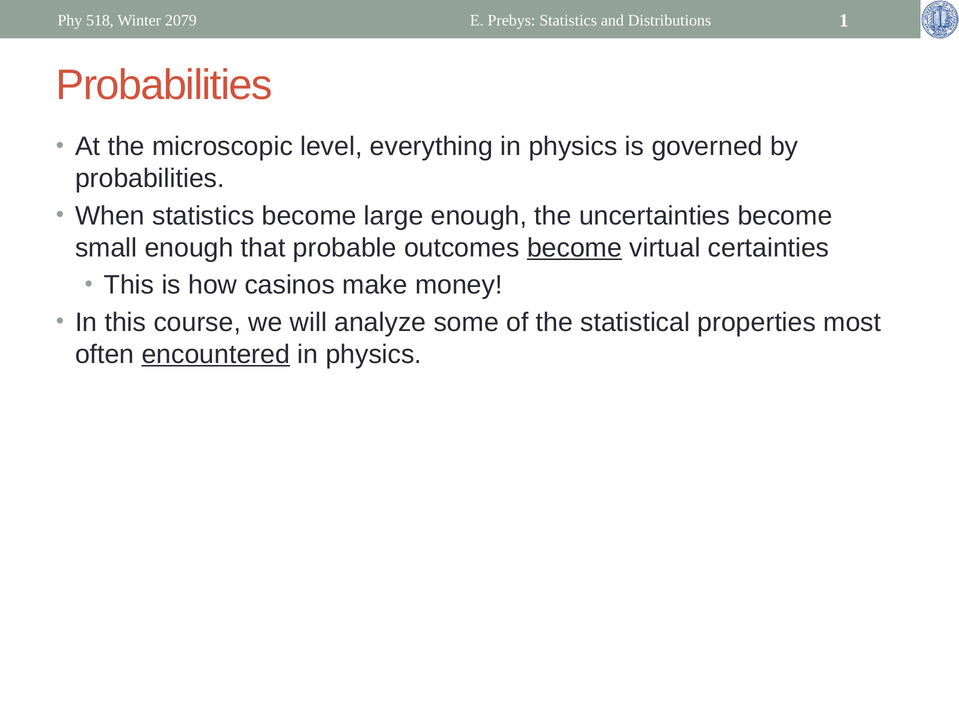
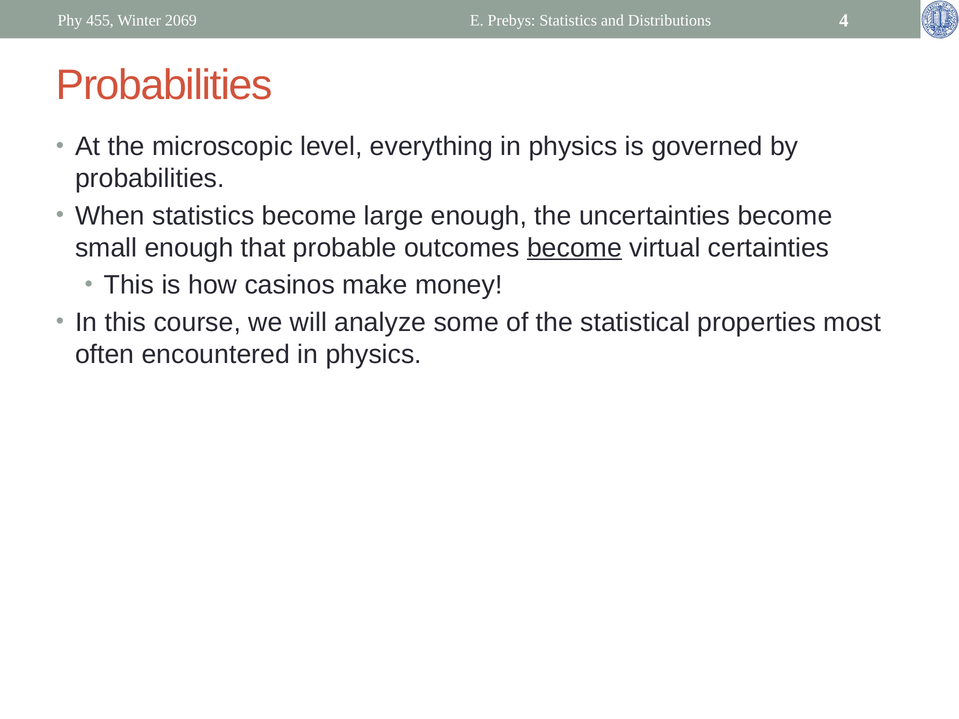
518: 518 -> 455 (100, 20)
2079: 2079 -> 2069 (181, 20)
1: 1 -> 4 (844, 20)
encountered underline: present -> none (216, 354)
